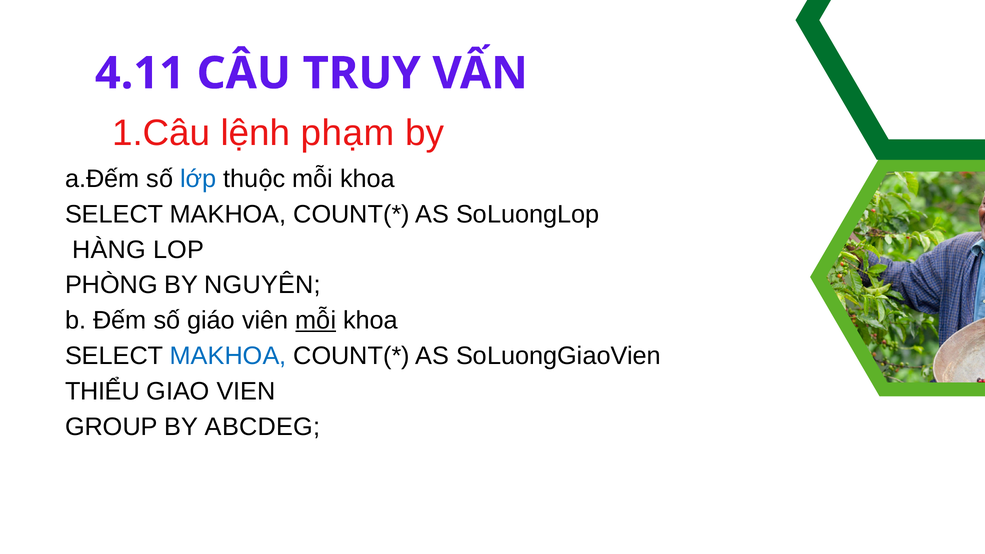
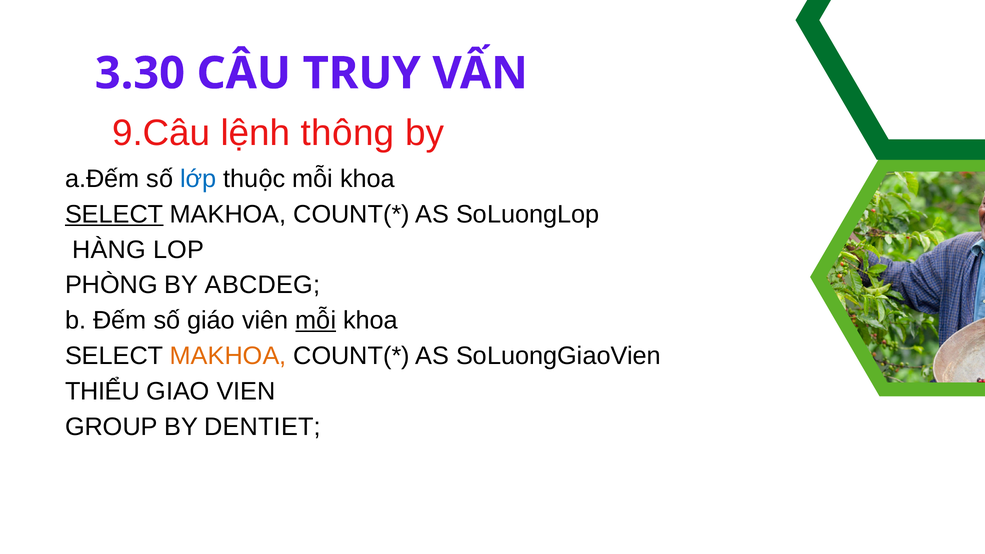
4.11: 4.11 -> 3.30 (140, 73)
1.Câu: 1.Câu -> 9.Câu (161, 133)
phạm: phạm -> thông (348, 133)
SELECT underline: none -> present (114, 214)
NGUYÊN: NGUYÊN -> ABCDEG (263, 285)
MAKHOA colour: blue -> orange (228, 356)
ABCDEG: ABCDEG -> DENTIET (263, 427)
